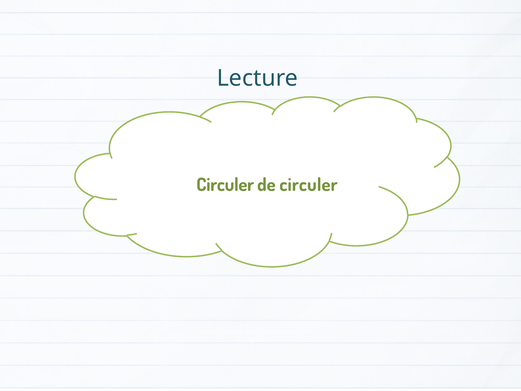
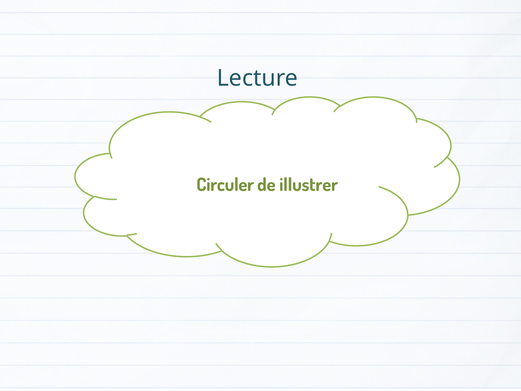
de circuler: circuler -> illustrer (309, 185)
